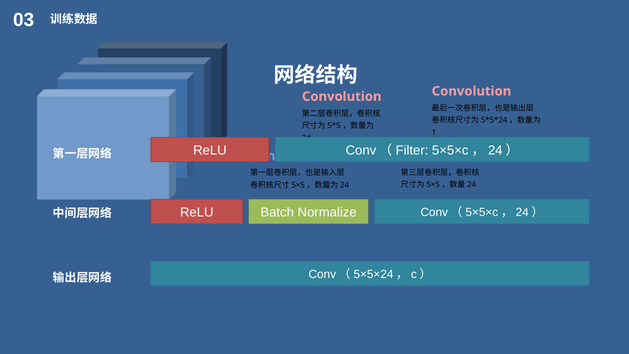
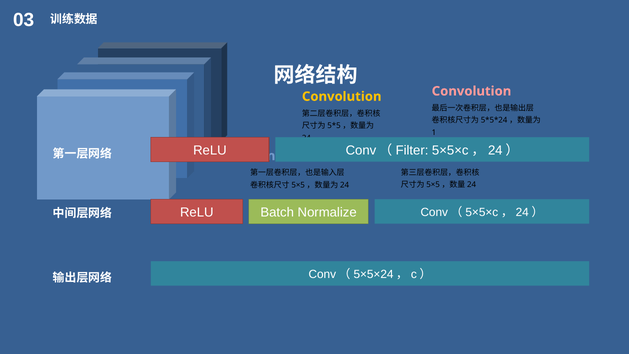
Convolution colour: pink -> yellow (342, 96)
